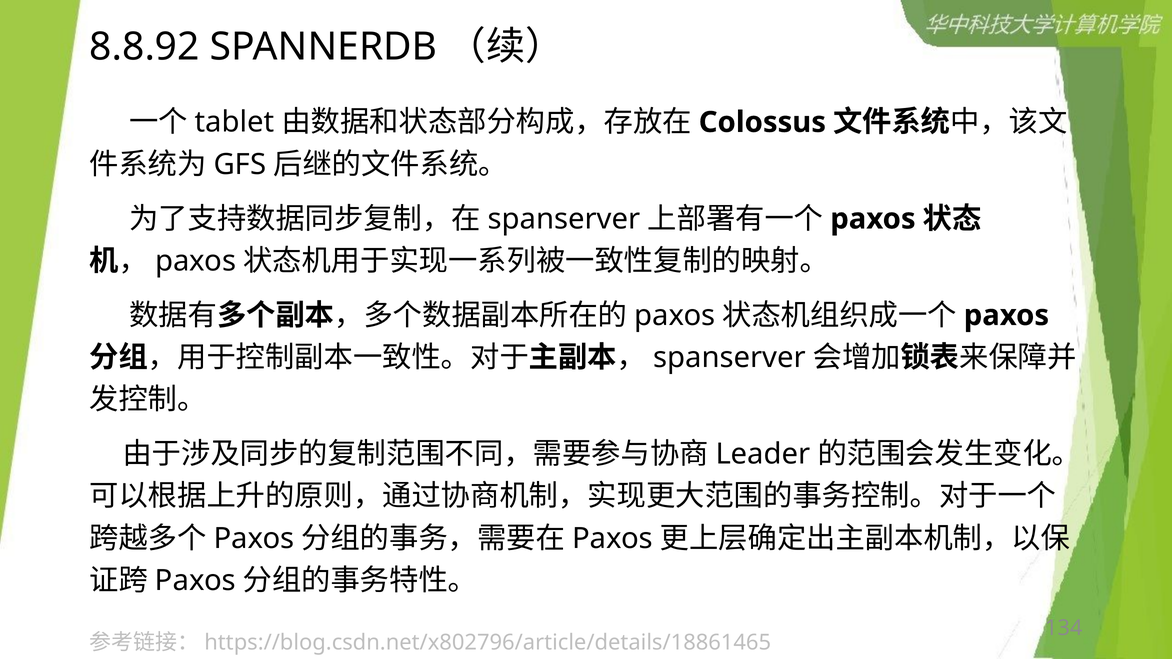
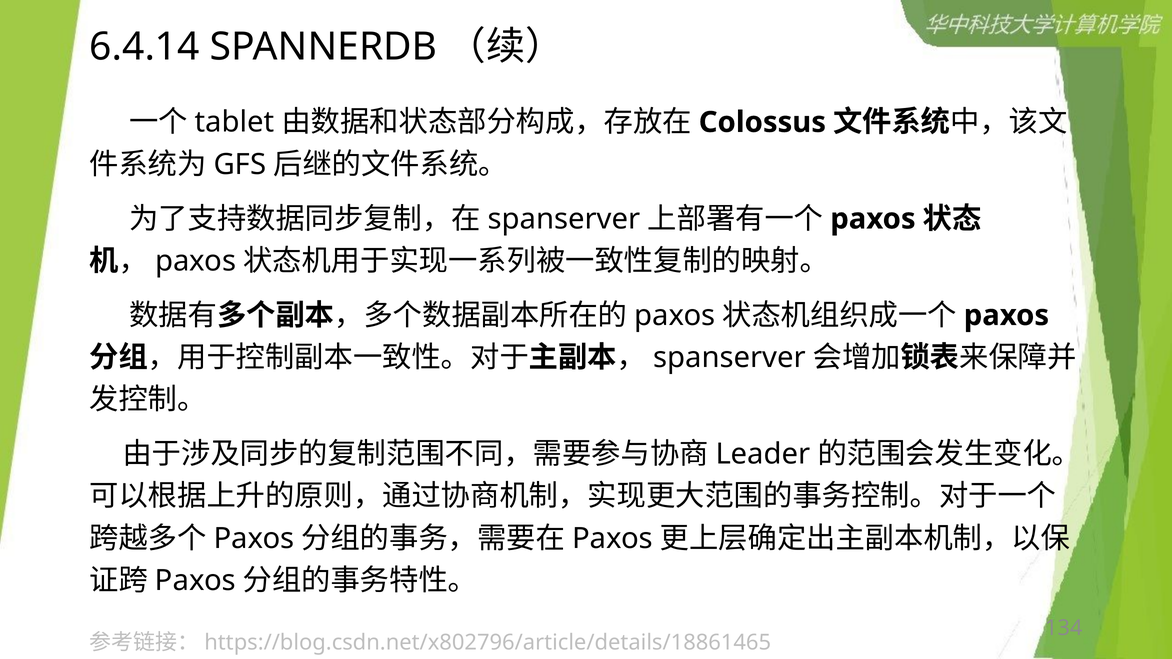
8.8.92: 8.8.92 -> 6.4.14 (145, 47)
